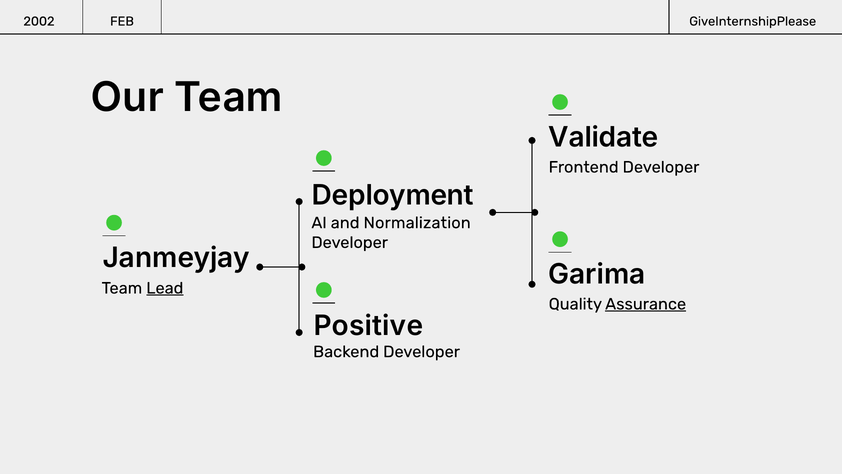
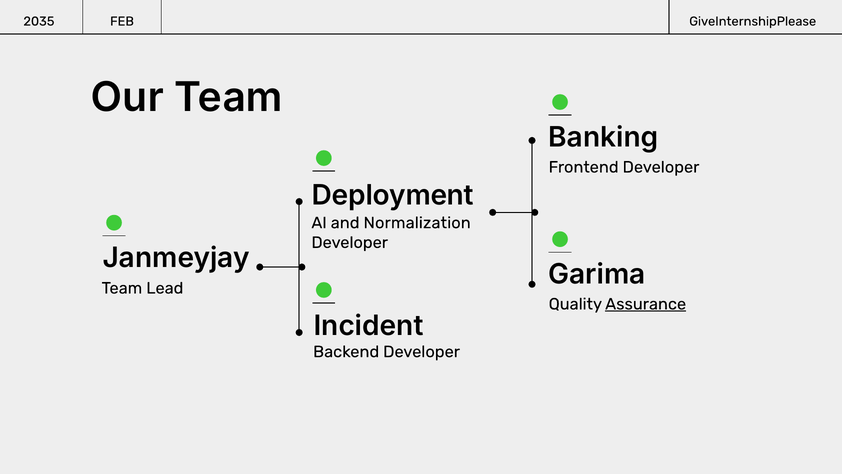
2002: 2002 -> 2035 (39, 21)
Validate: Validate -> Banking (603, 138)
Lead underline: present -> none (165, 288)
Positive: Positive -> Incident (369, 326)
